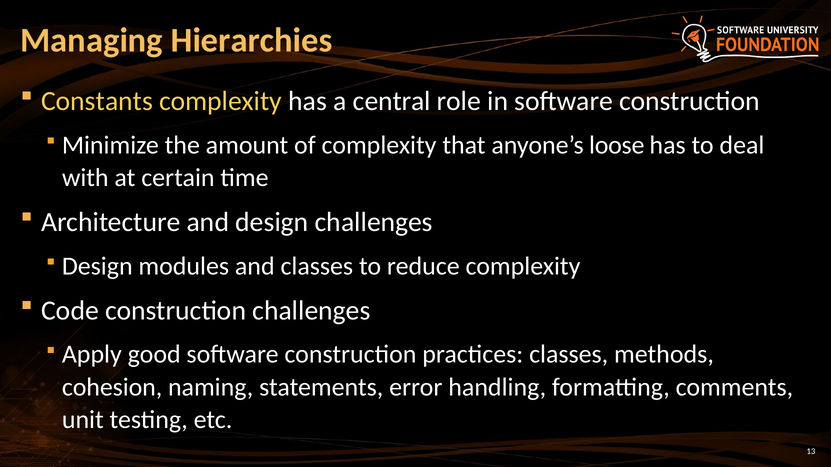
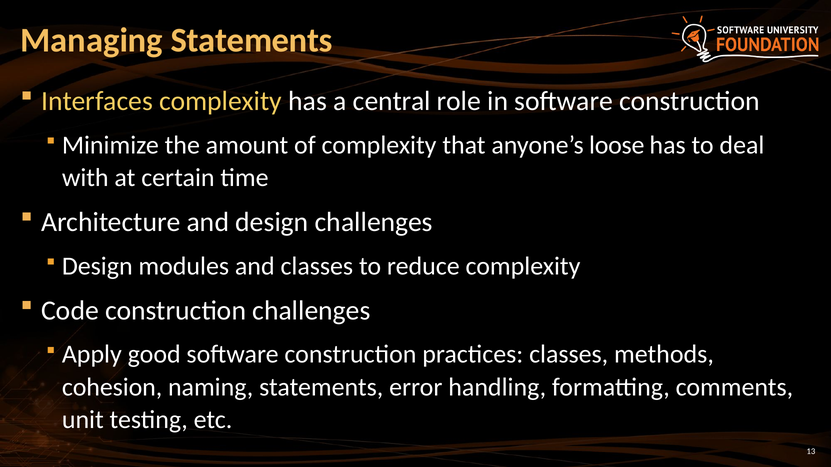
Managing Hierarchies: Hierarchies -> Statements (252, 40)
Constants: Constants -> Interfaces (97, 101)
